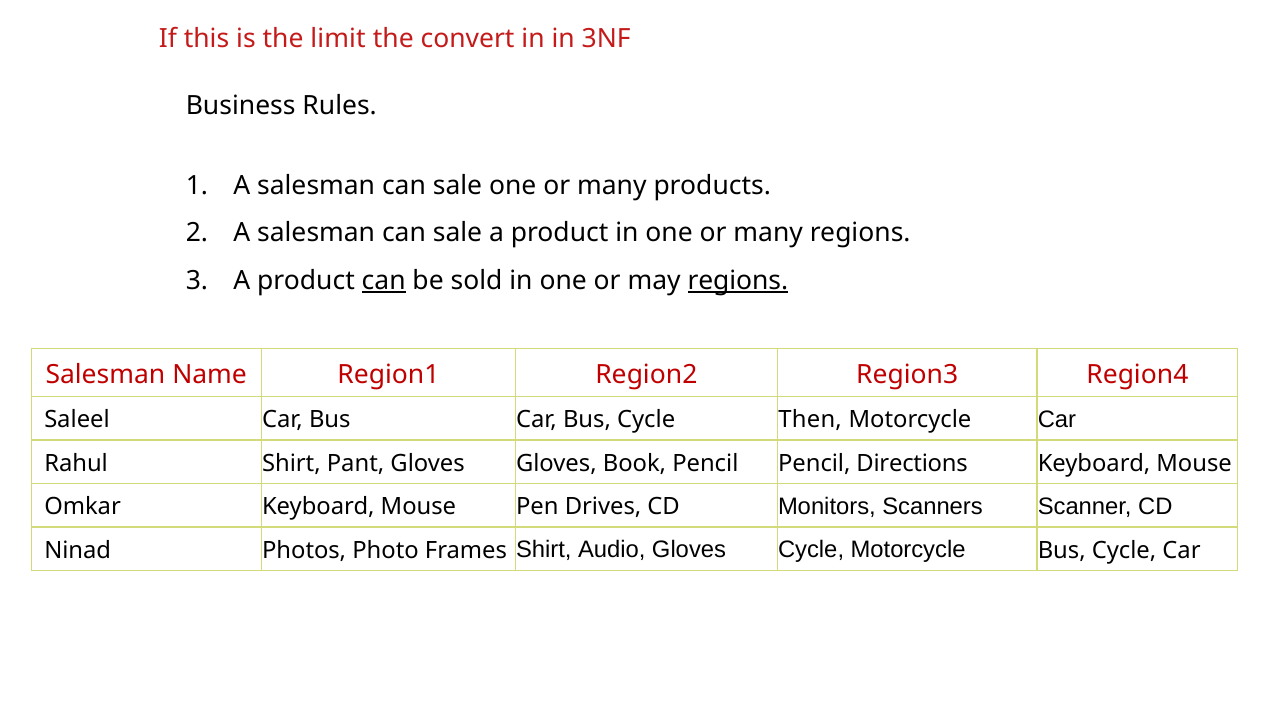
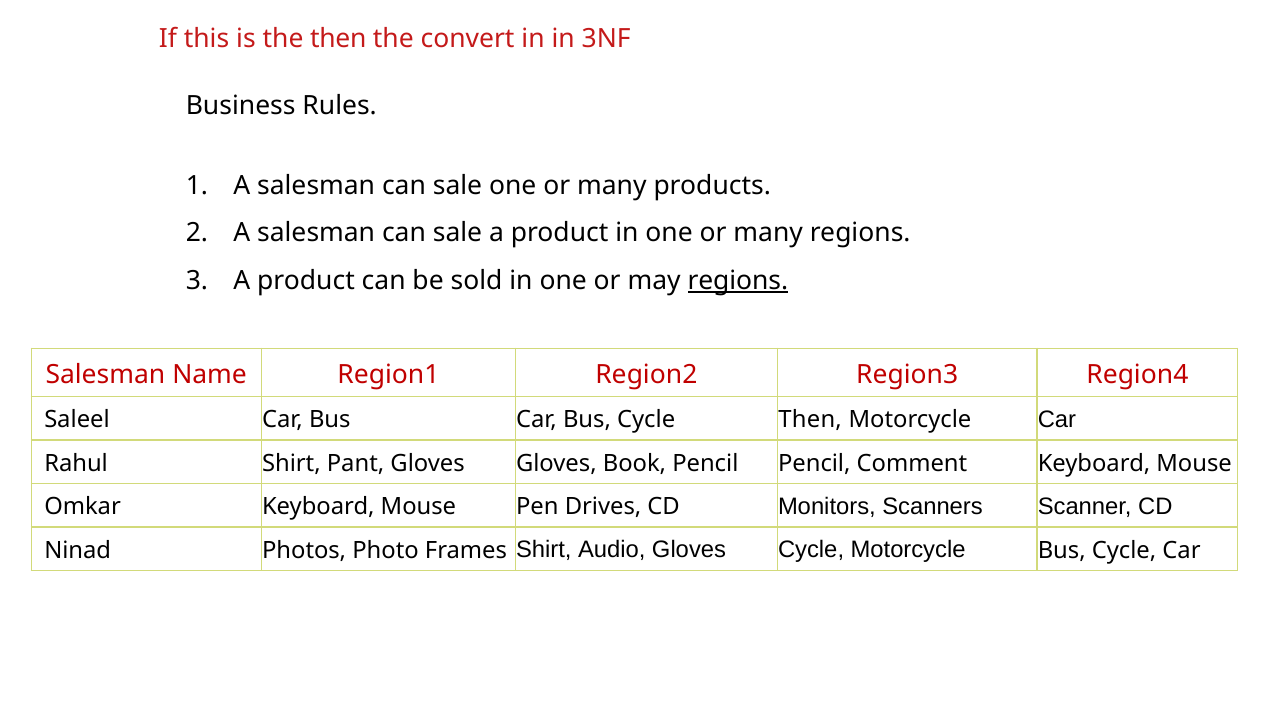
the limit: limit -> then (338, 39)
can underline: present -> none (384, 280)
Directions: Directions -> Comment (912, 463)
